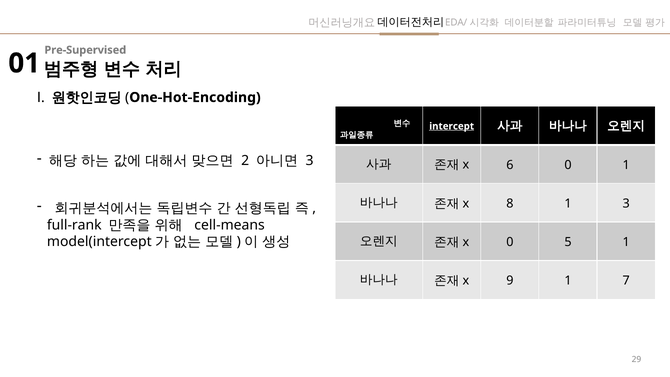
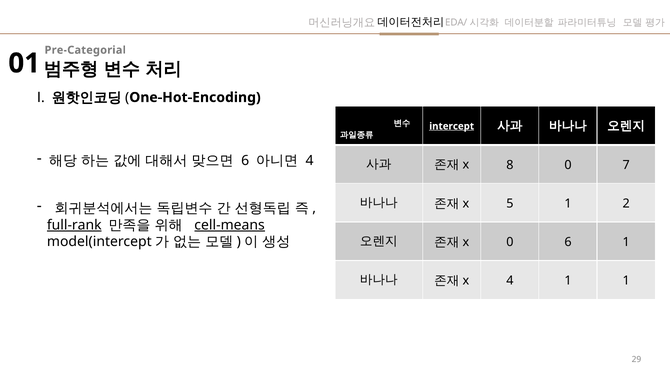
Pre-Supervised: Pre-Supervised -> Pre-Categorial (85, 50)
2: 2 -> 6 (245, 161)
3: 3 -> 4 (310, 161)
6: 6 -> 8 (510, 165)
0 1: 1 -> 7 (626, 165)
8: 8 -> 5 (510, 203)
1 3: 3 -> 2 (626, 203)
full-rank underline: none -> present (74, 225)
cell-means underline: none -> present (230, 225)
0 5: 5 -> 6 (568, 242)
9: 9 -> 4 (510, 280)
1 7: 7 -> 1 (626, 280)
